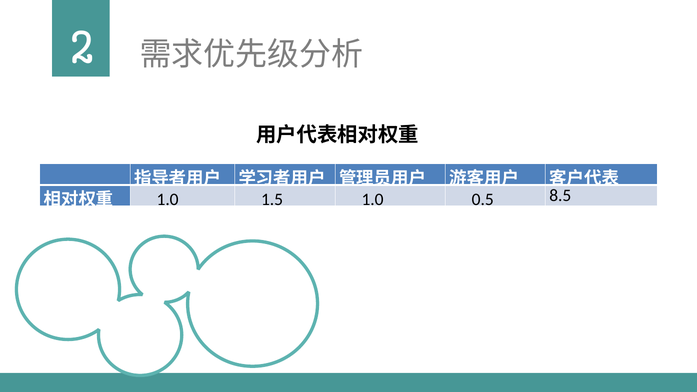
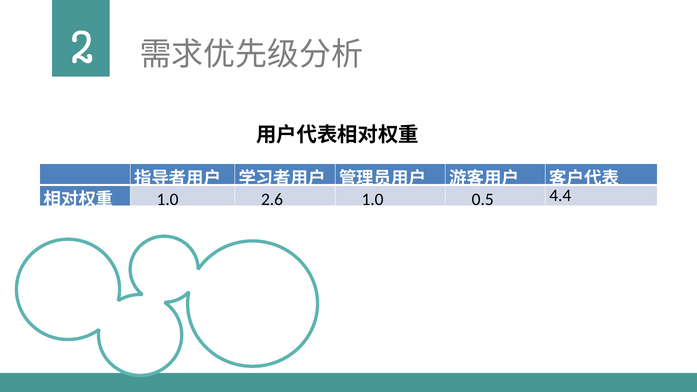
1.5: 1.5 -> 2.6 (272, 199)
8.5: 8.5 -> 4.4 (560, 196)
